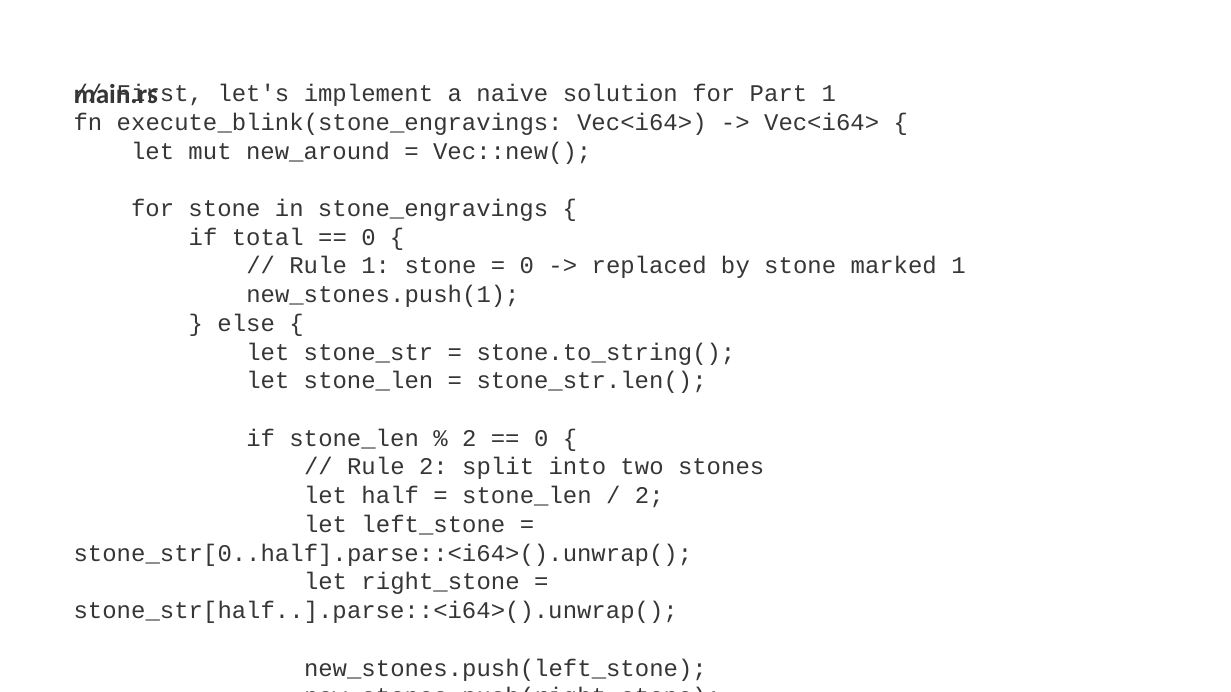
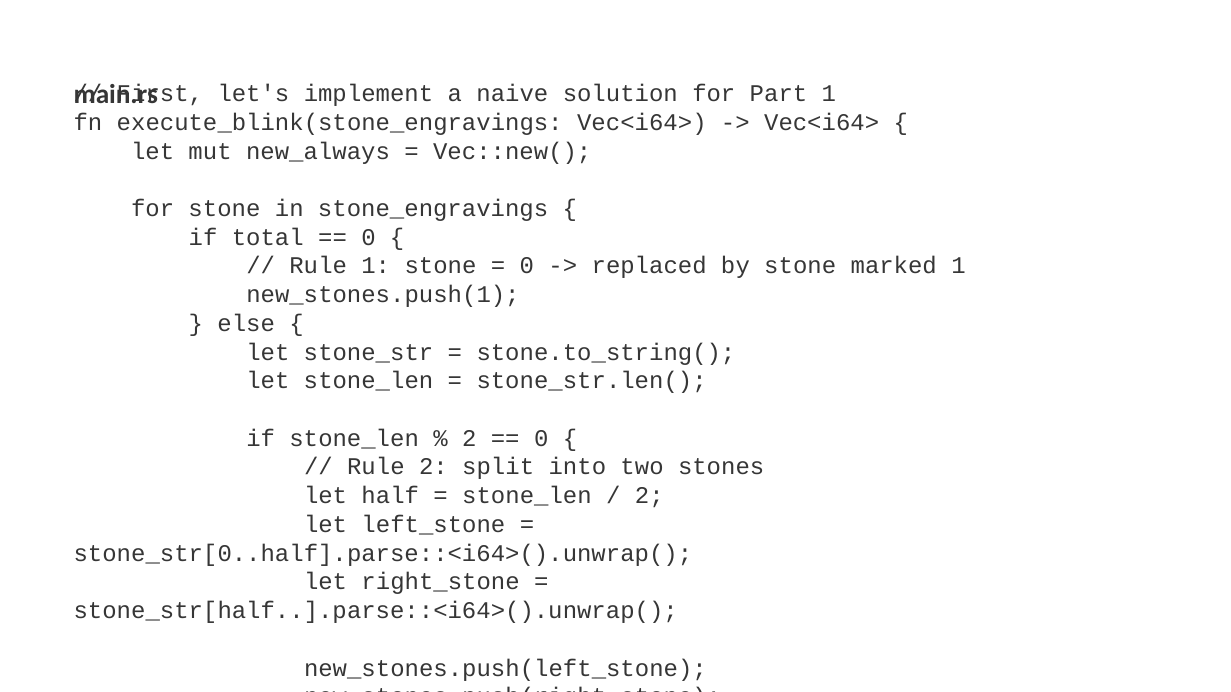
new_around: new_around -> new_always (318, 151)
